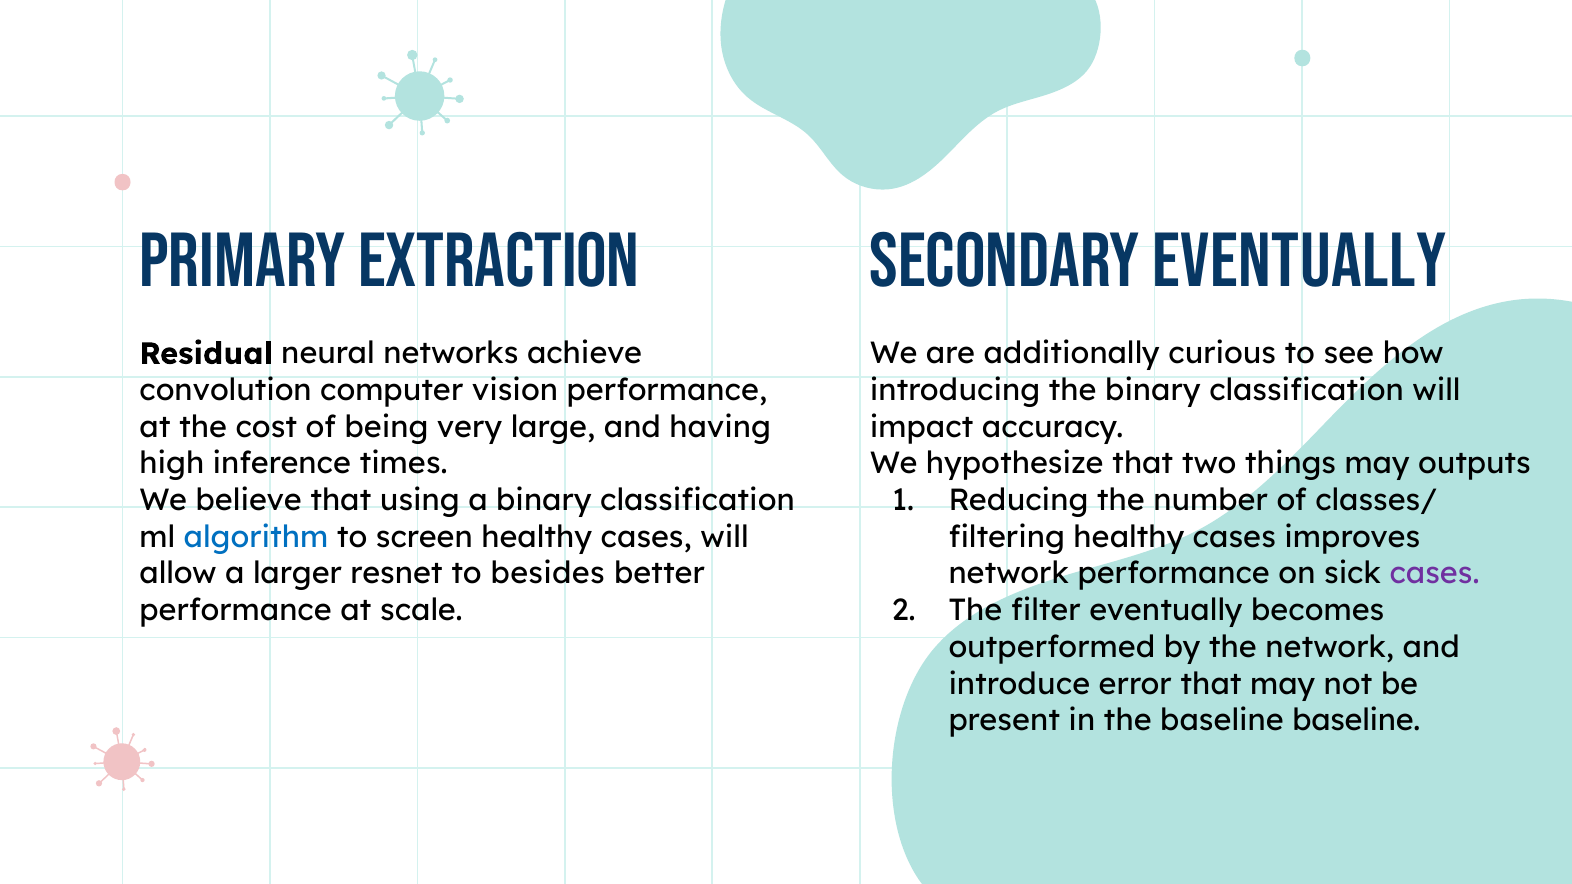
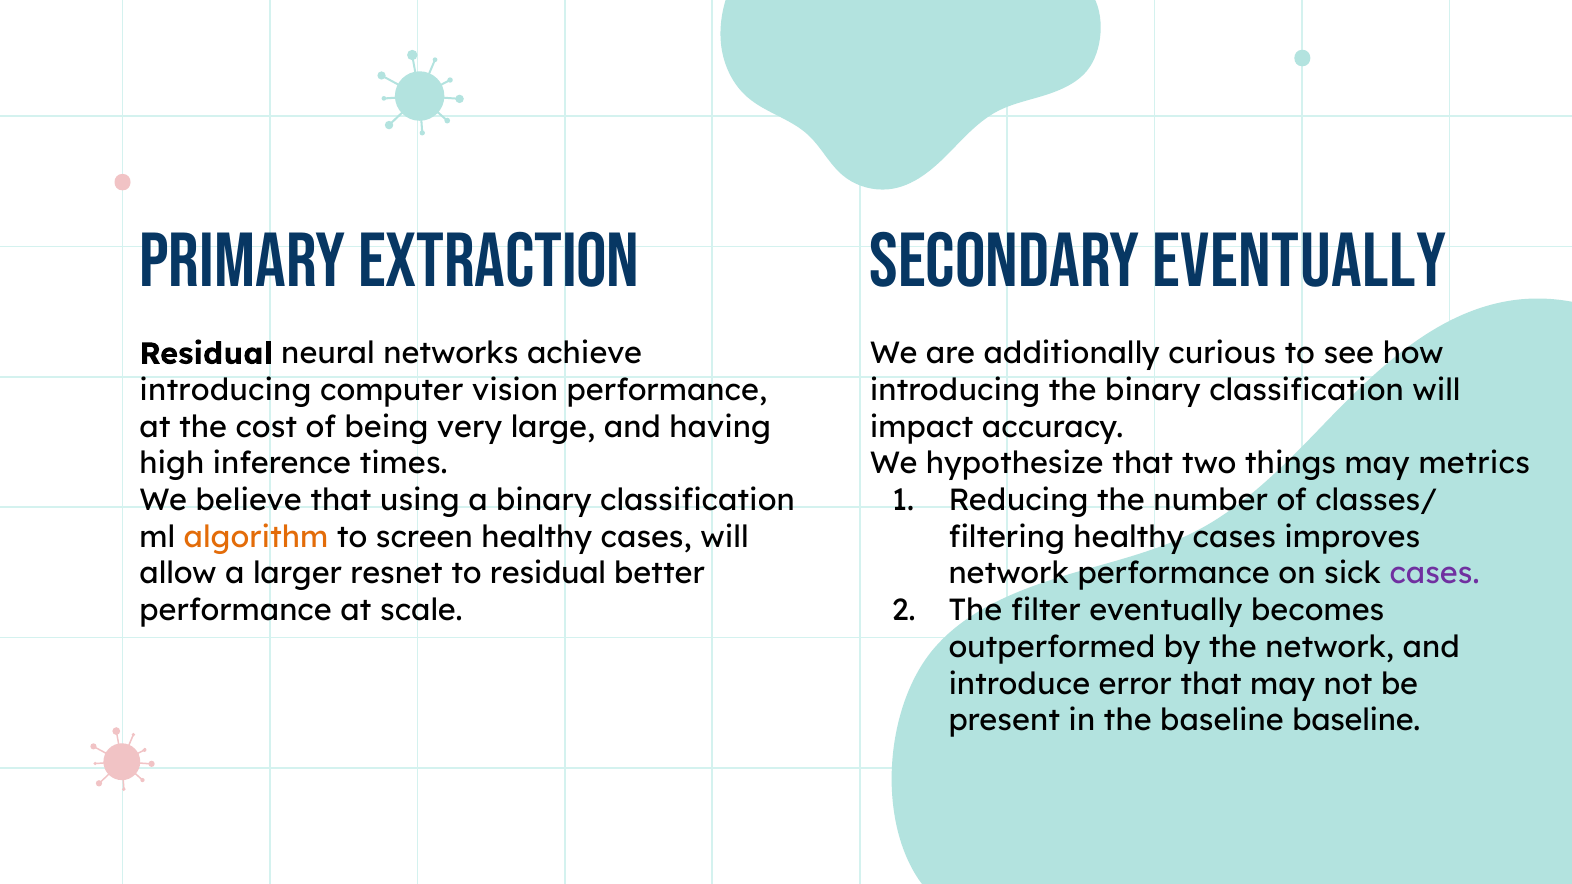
convolution: convolution -> introducing (225, 391)
outputs: outputs -> metrics (1474, 464)
algorithm colour: blue -> orange (256, 537)
to besides: besides -> residual (548, 574)
